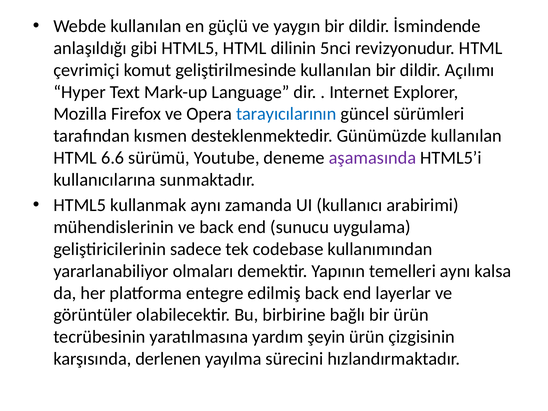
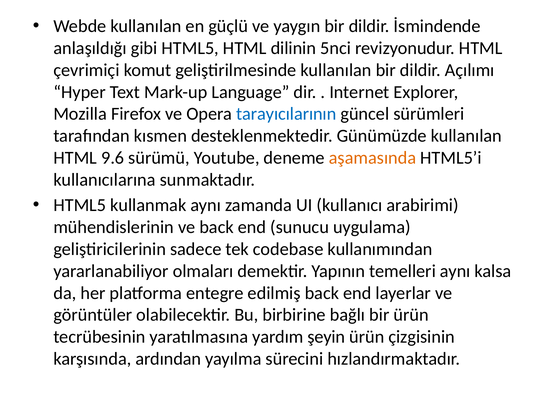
6.6: 6.6 -> 9.6 (113, 158)
aşamasında colour: purple -> orange (372, 158)
derlenen: derlenen -> ardından (168, 359)
